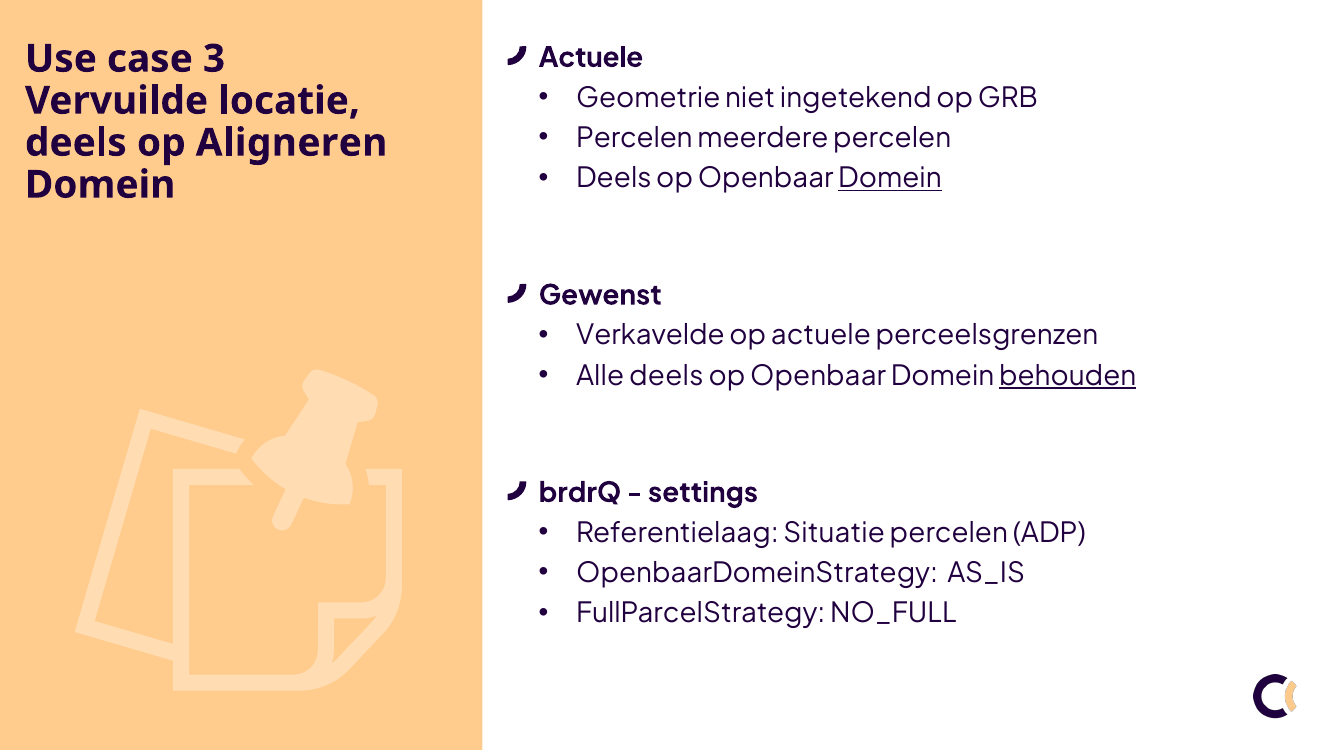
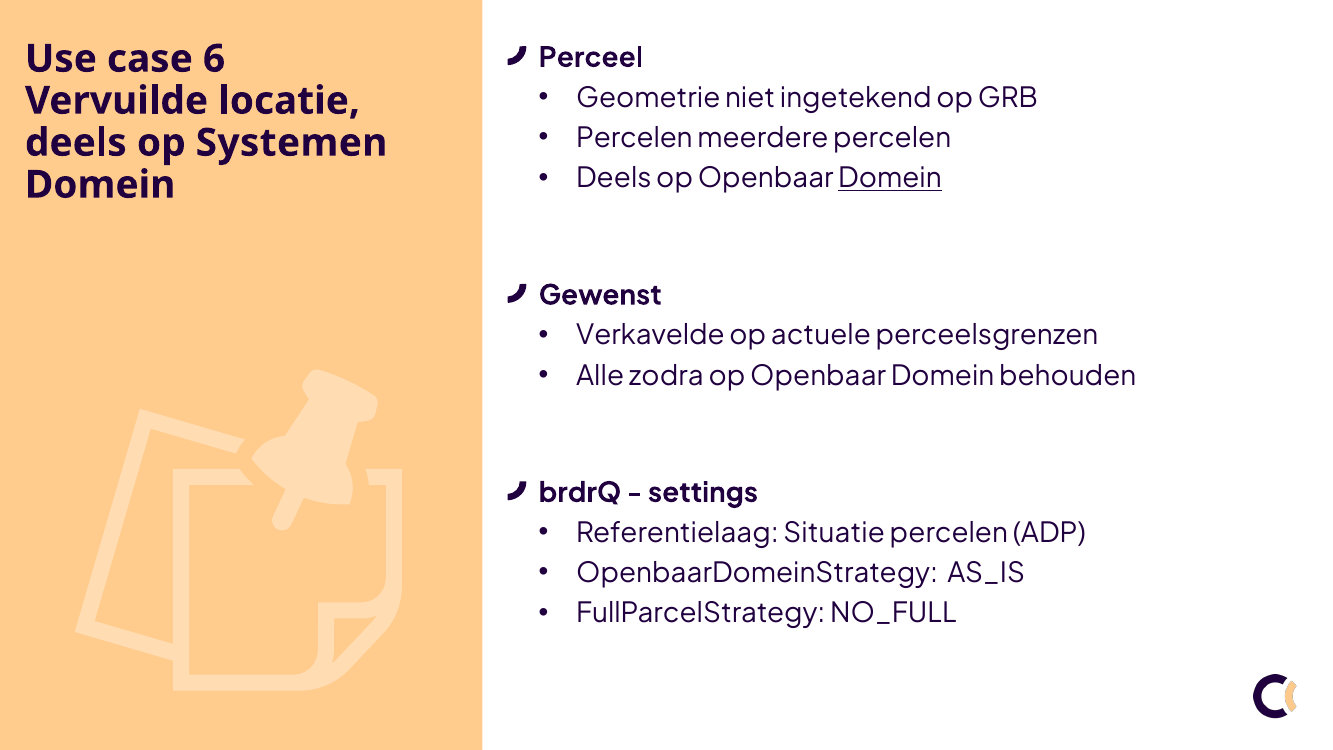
Actuele: Actuele -> Perceel (591, 58)
3: 3 -> 6 (214, 59)
Aligneren: Aligneren -> Systemen (292, 143)
Alle deels: deels -> zodra (666, 376)
behouden underline: present -> none (1068, 376)
